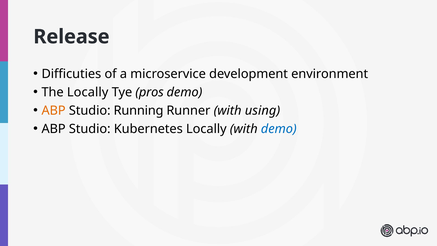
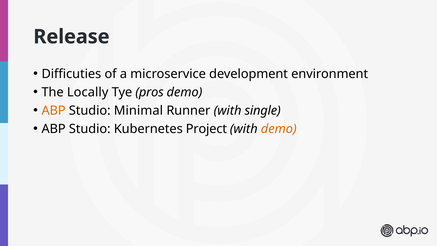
Running: Running -> Minimal (138, 111)
using: using -> single (263, 111)
Kubernetes Locally: Locally -> Project (206, 129)
demo colour: blue -> orange (279, 129)
